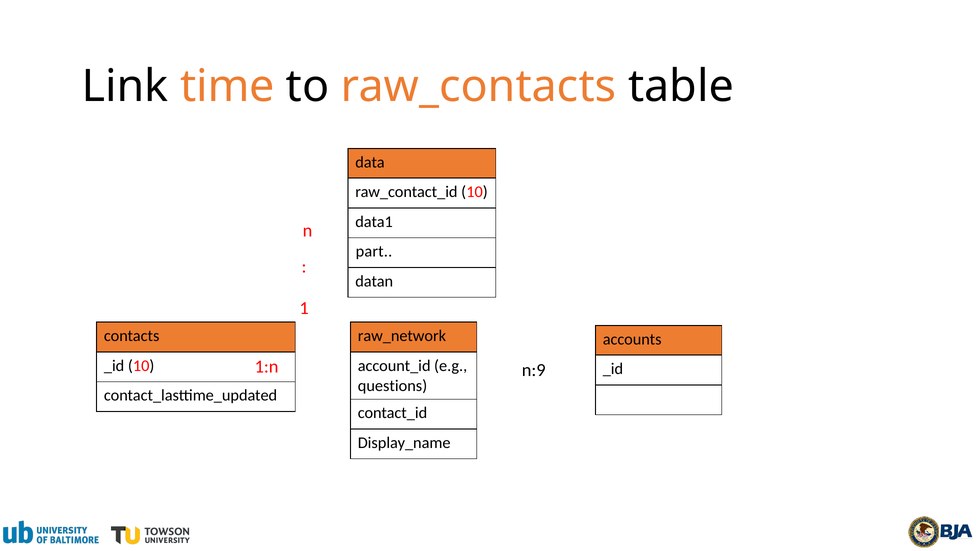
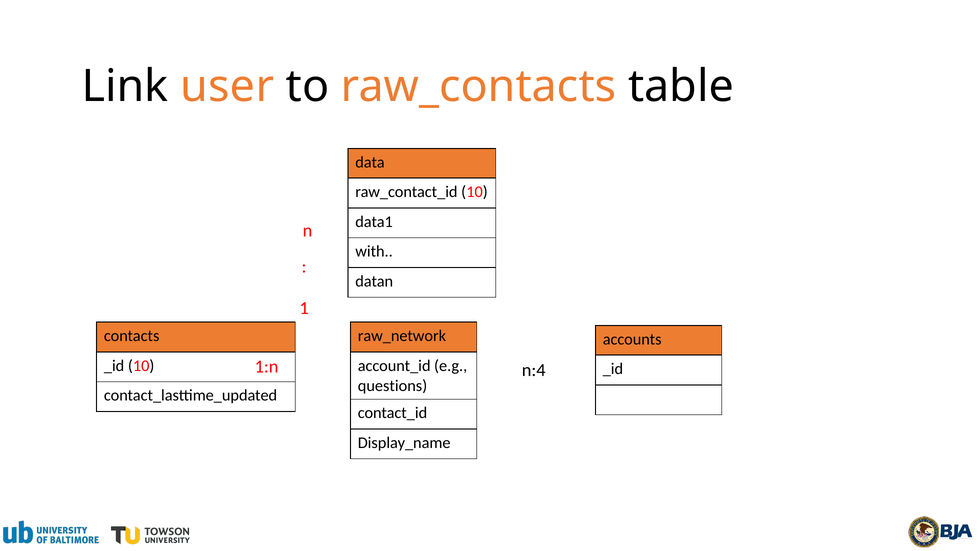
time: time -> user (227, 86)
part: part -> with (374, 252)
n:9: n:9 -> n:4 (534, 371)
